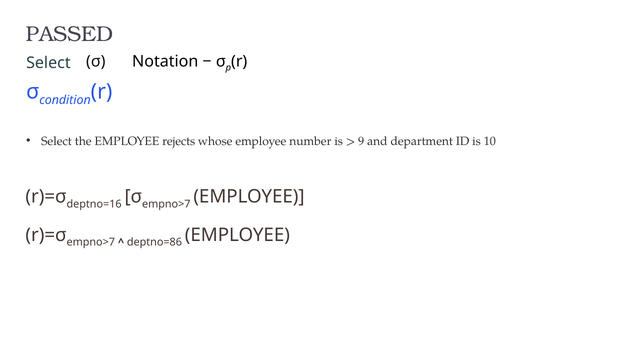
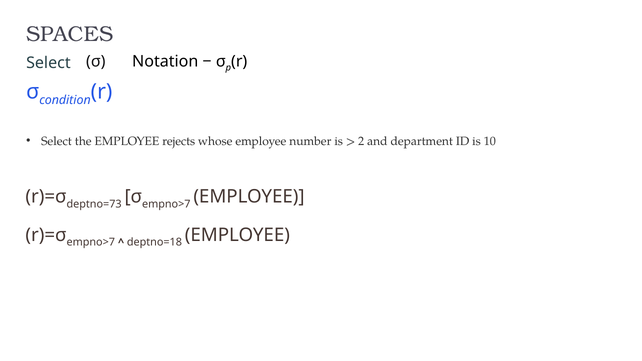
PASSED: PASSED -> SPACES (70, 34)
9: 9 -> 2 (361, 141)
deptno=16: deptno=16 -> deptno=73 (94, 204)
deptno=86: deptno=86 -> deptno=18 (154, 242)
